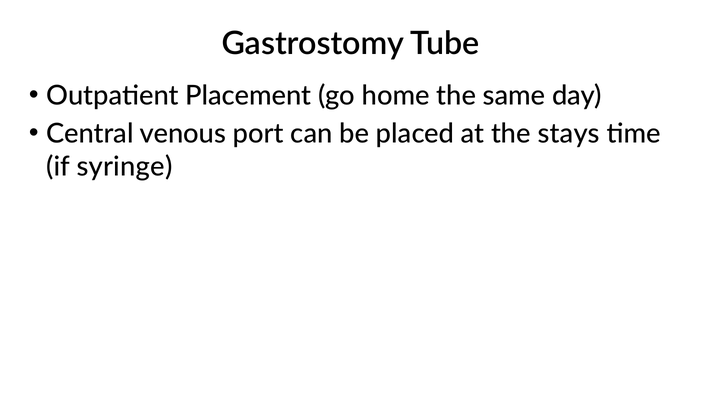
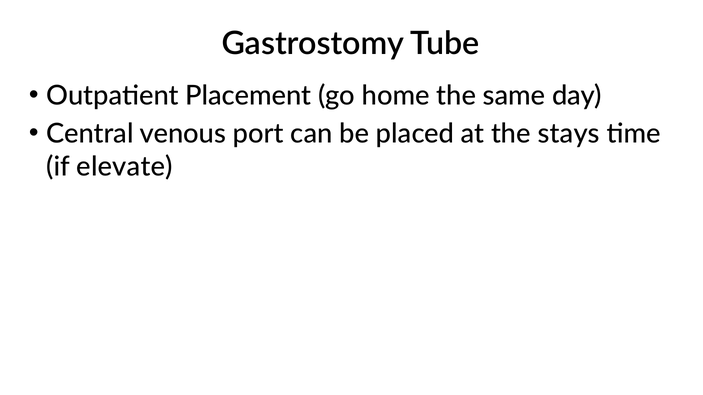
syringe: syringe -> elevate (125, 167)
